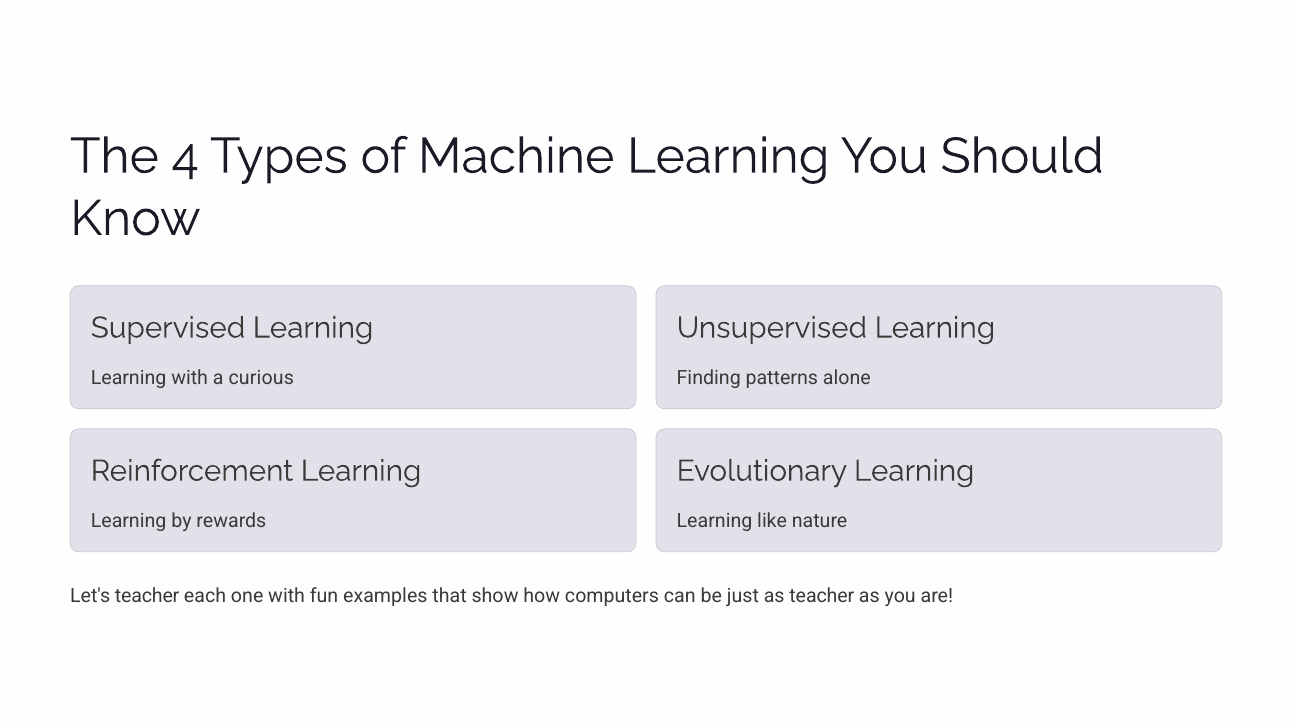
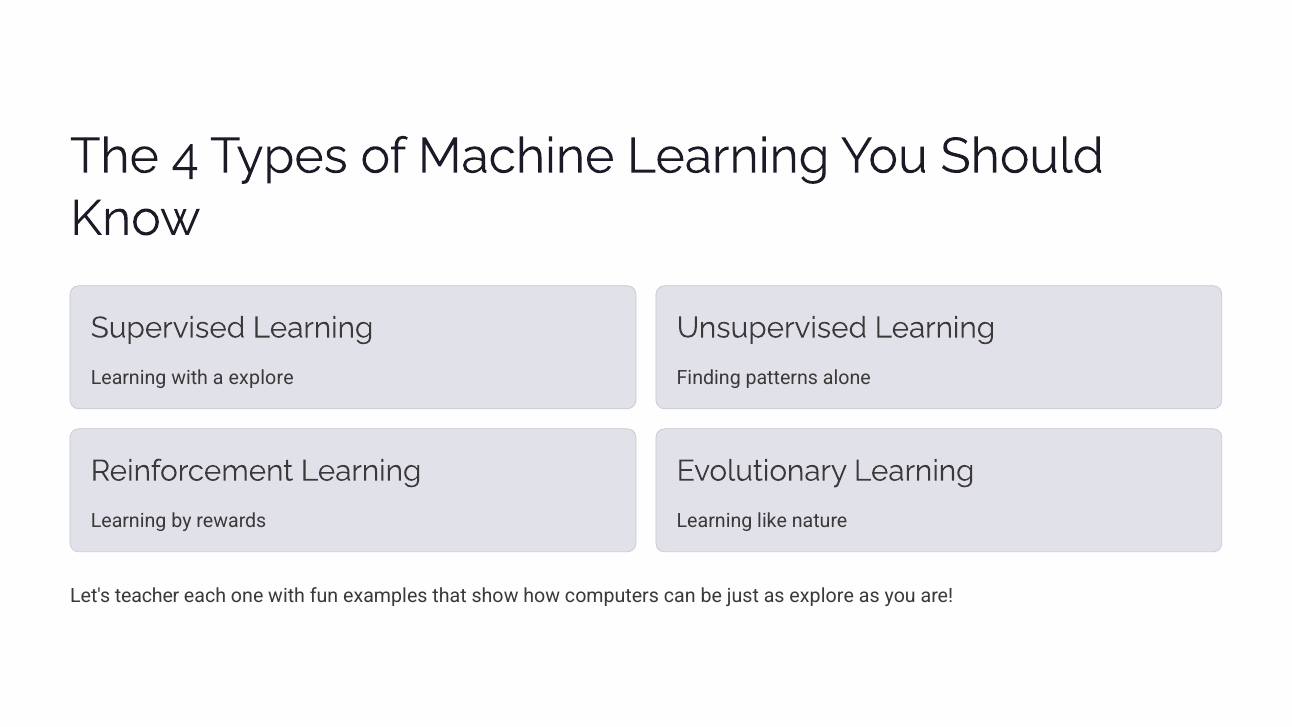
a curious: curious -> explore (261, 377)
as teacher: teacher -> explore (822, 596)
